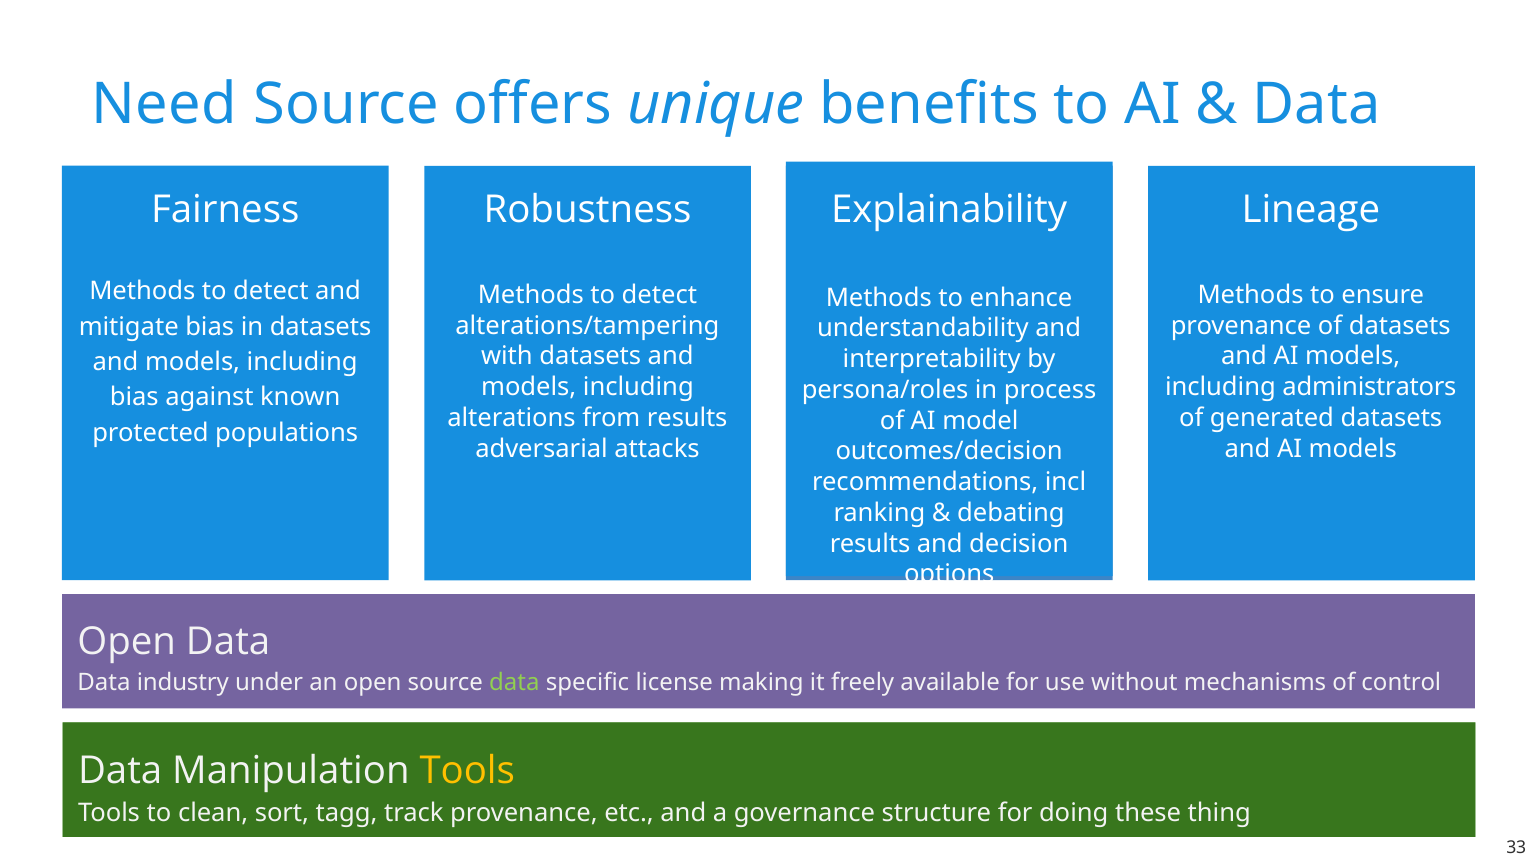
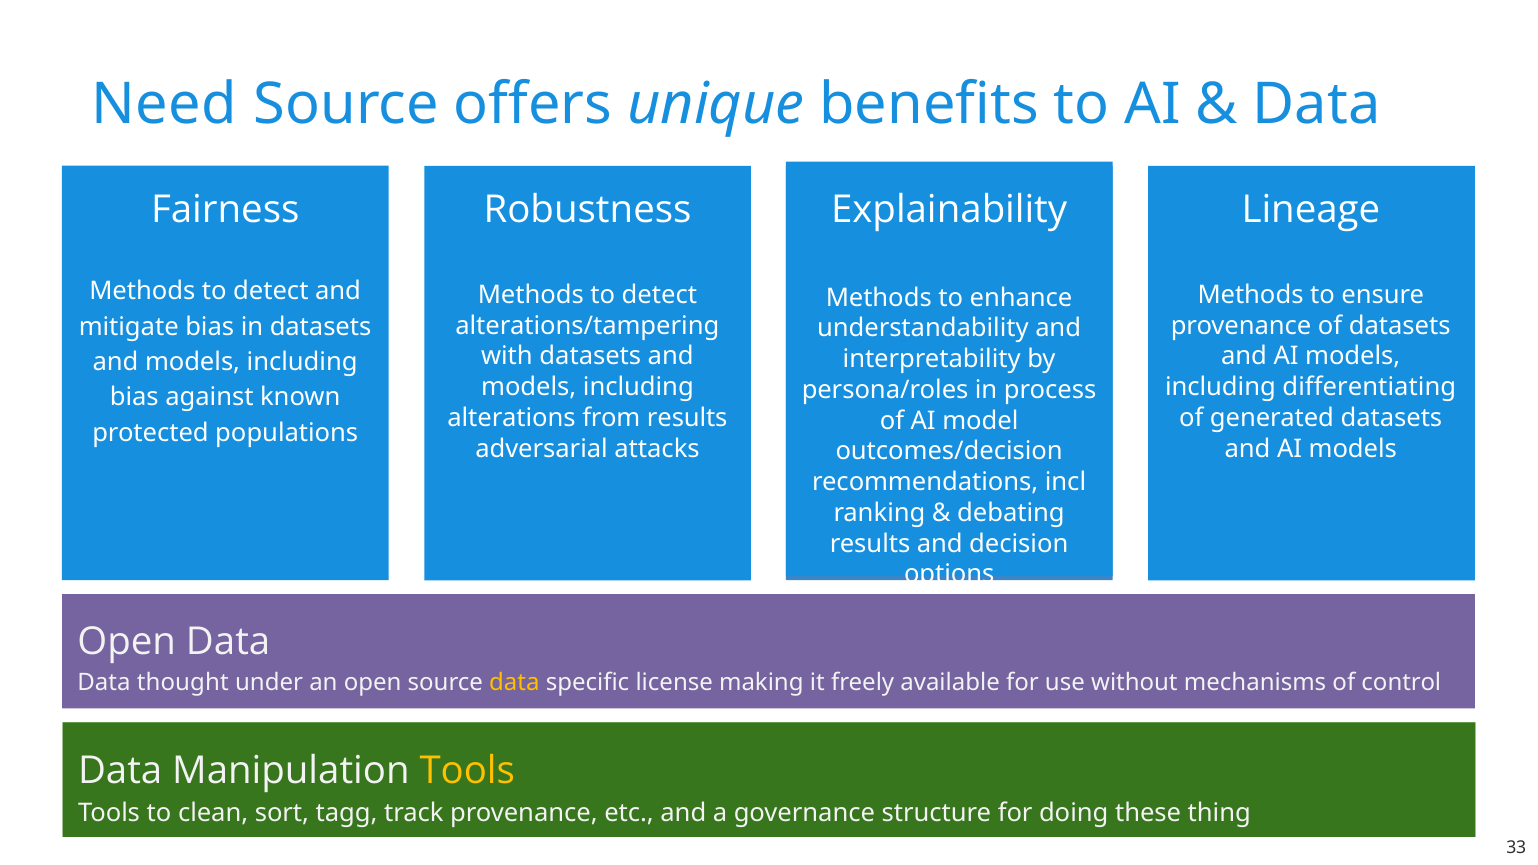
administrators: administrators -> differentiating (1369, 387)
industry: industry -> thought (183, 683)
data colour: light green -> yellow (514, 683)
